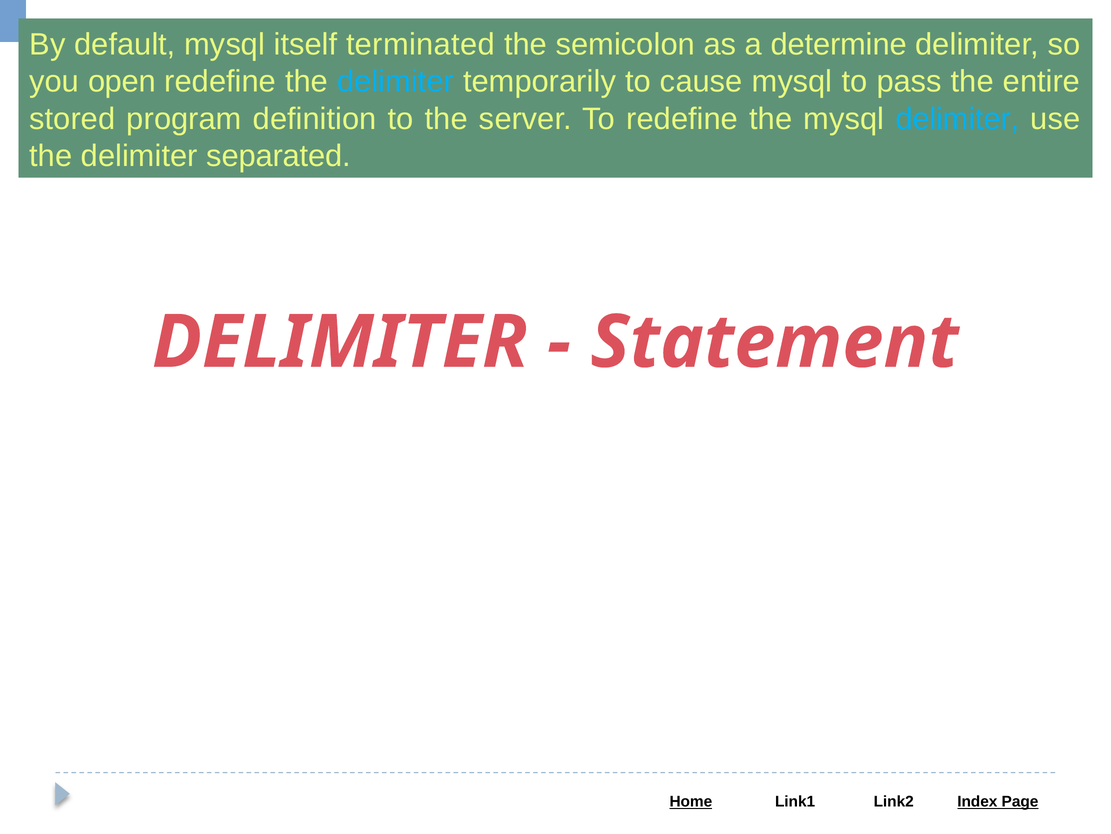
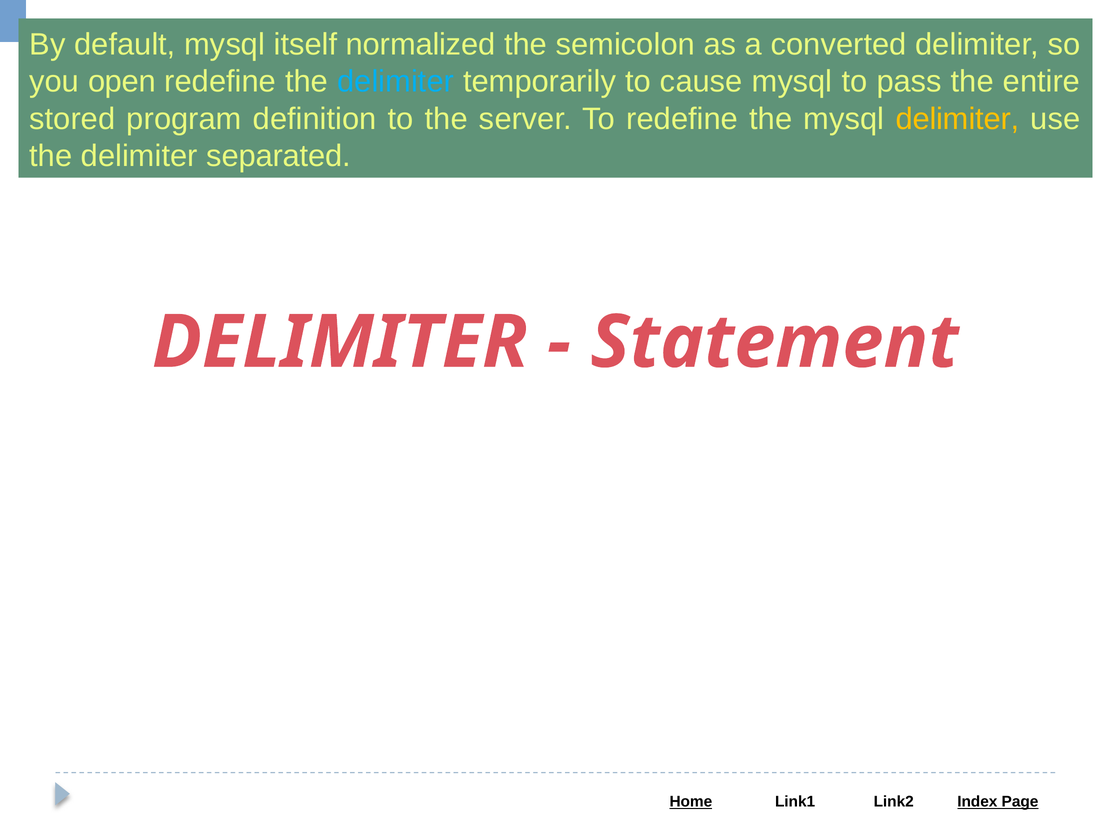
terminated: terminated -> normalized (421, 45)
determine: determine -> converted (839, 45)
delimiter colour: light blue -> yellow (957, 119)
